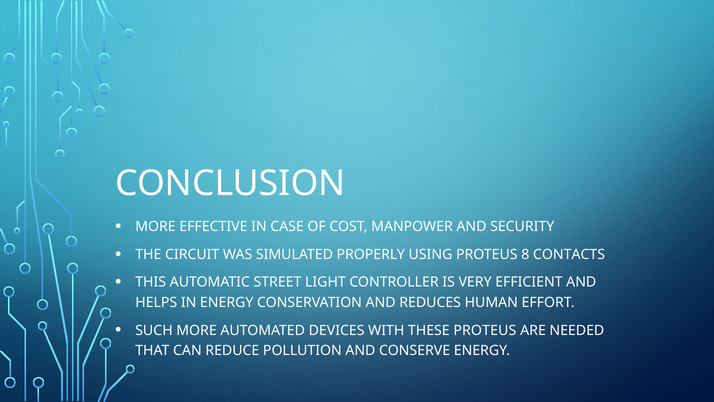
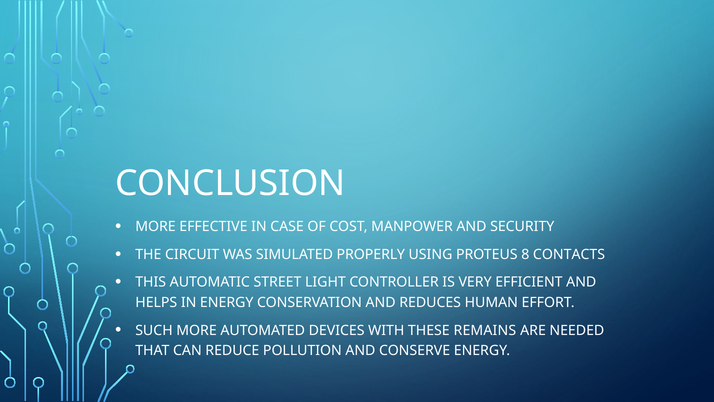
THESE PROTEUS: PROTEUS -> REMAINS (485, 330)
